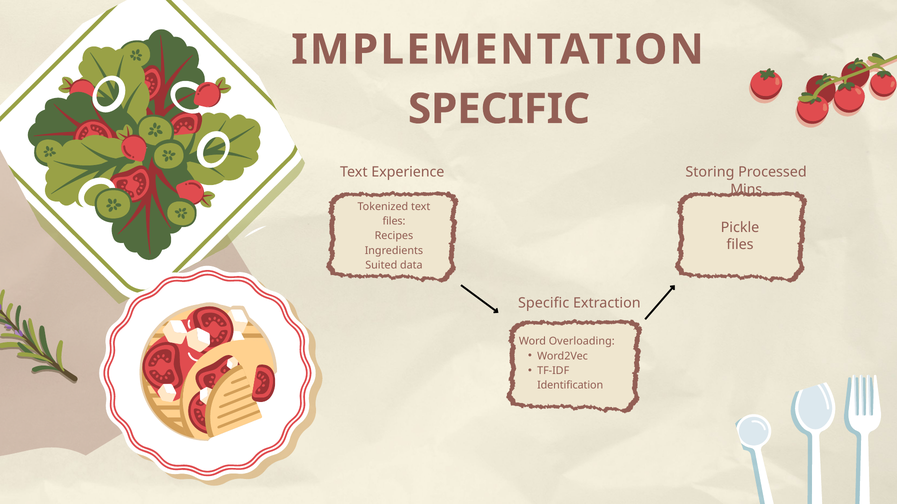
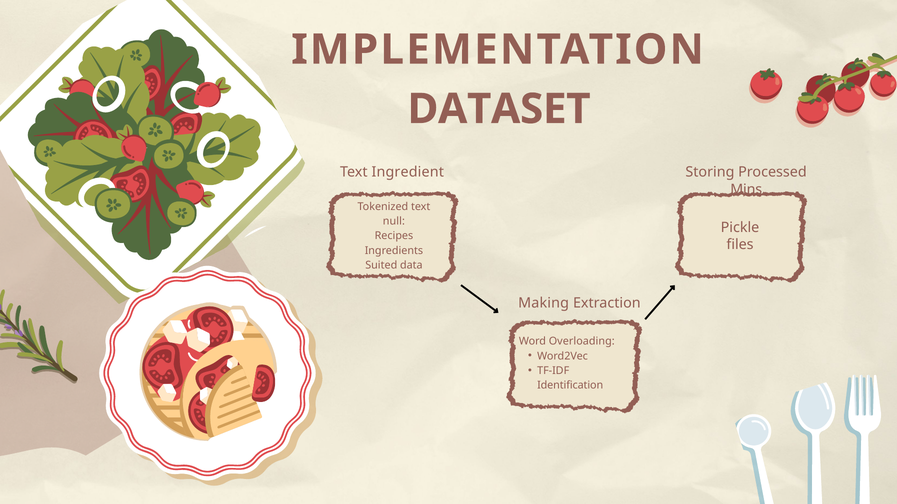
SPECIFIC: SPECIFIC -> DATASET (499, 109)
Experience: Experience -> Ingredient (408, 172)
files: files -> null (394, 221)
Specific: Specific -> Making (544, 303)
